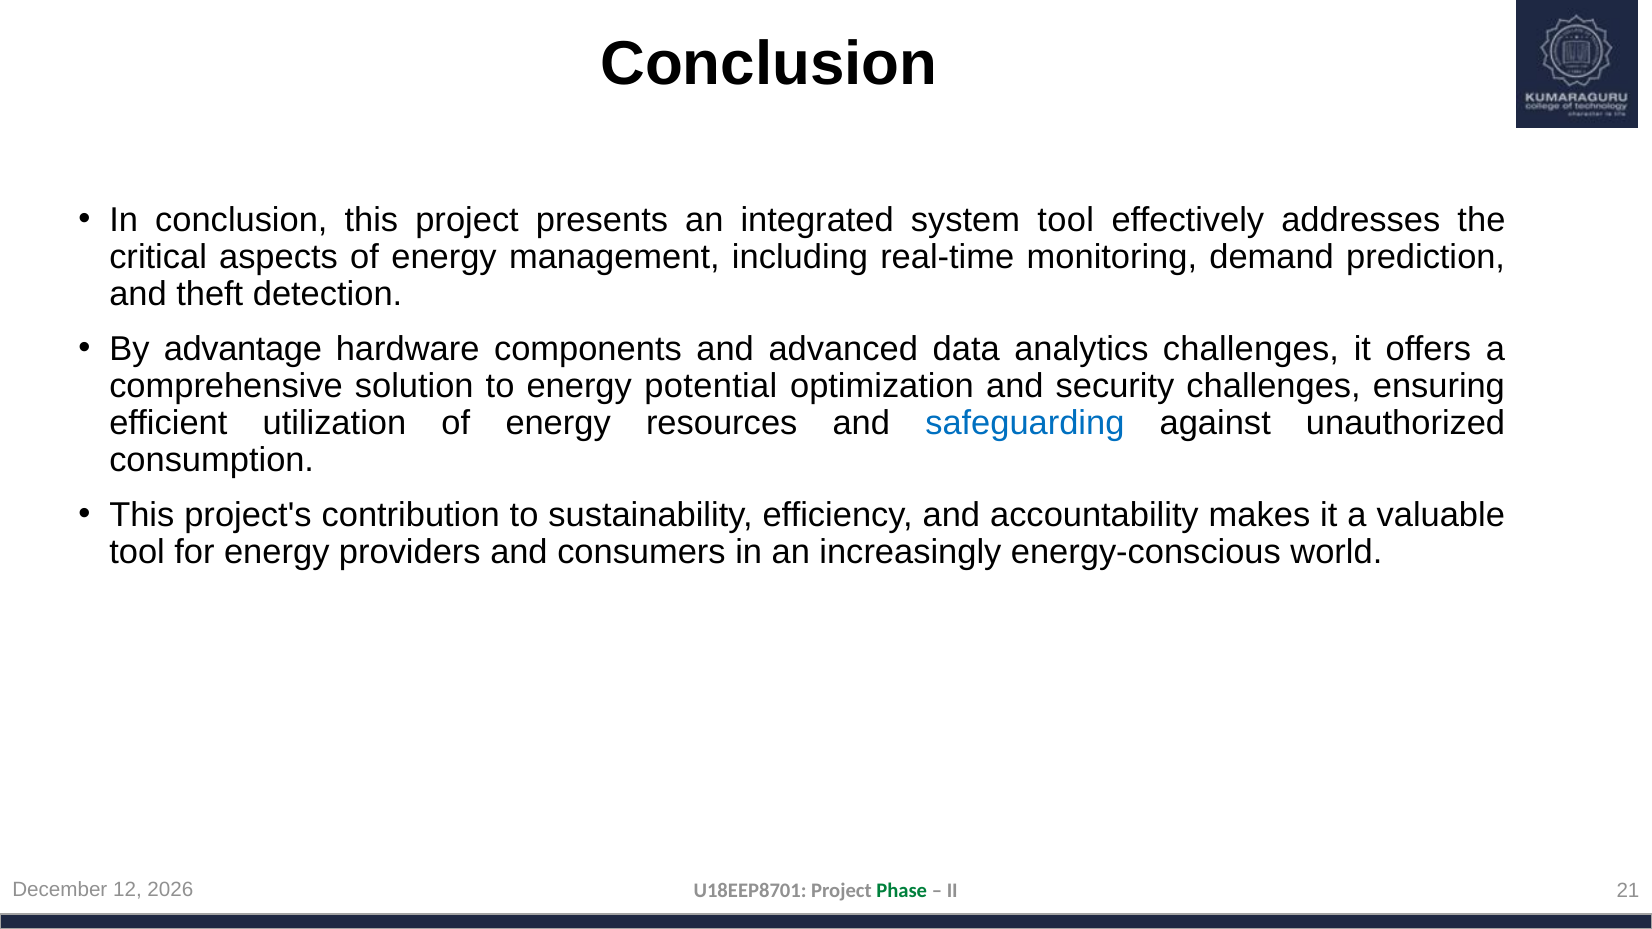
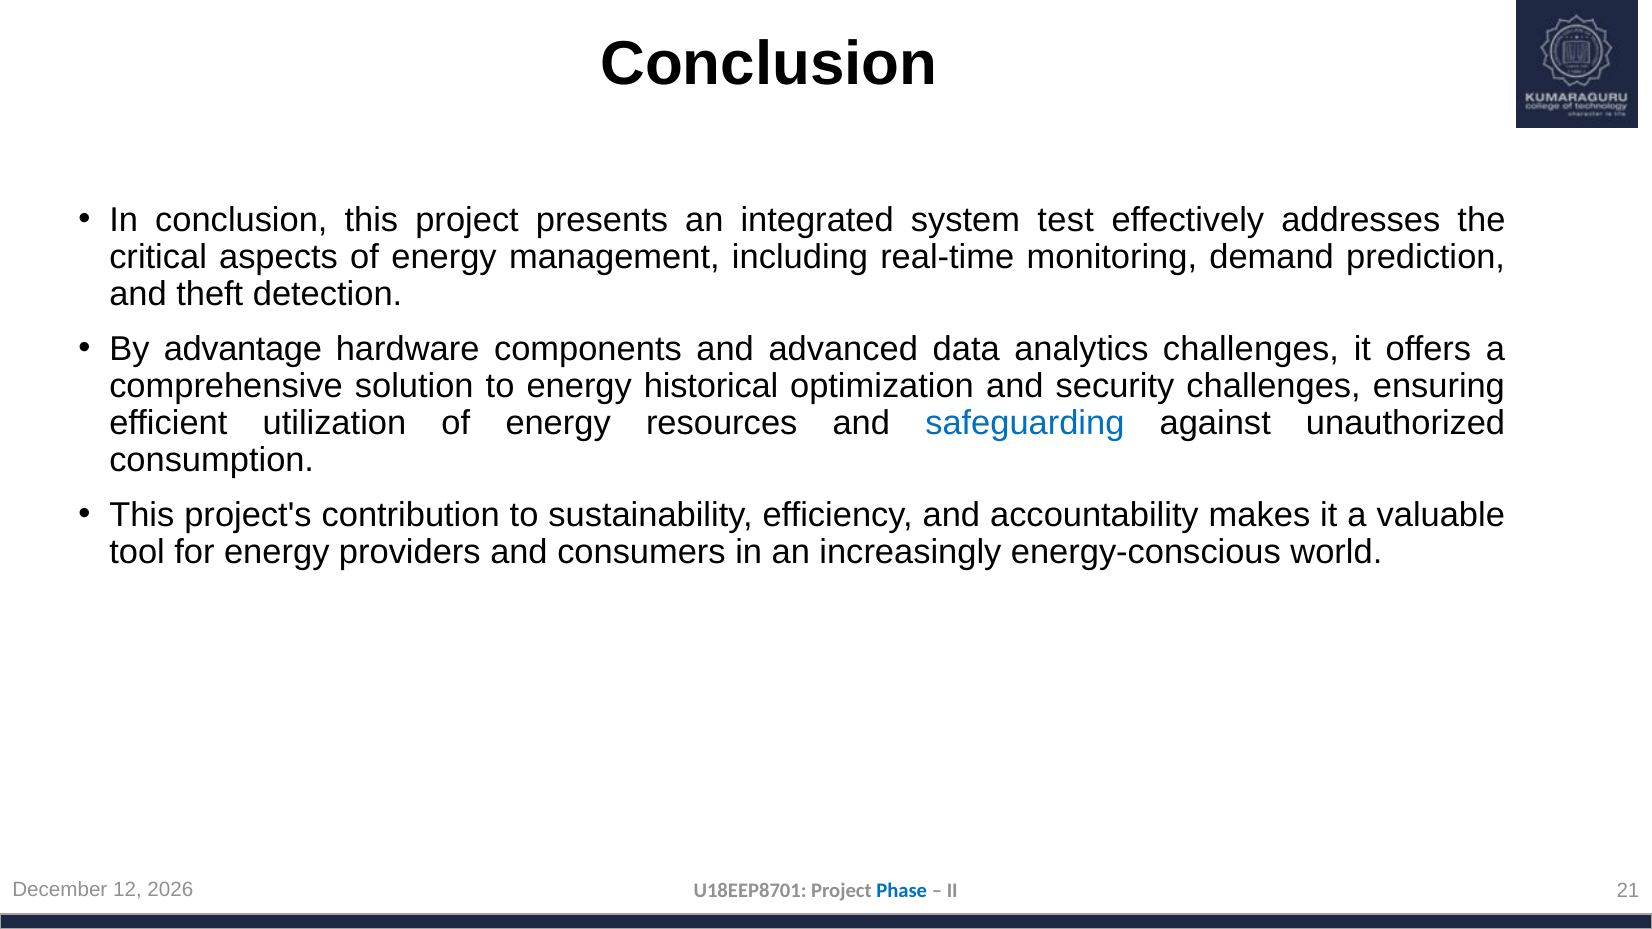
system tool: tool -> test (1066, 220)
potential: potential -> historical (711, 386)
Phase colour: green -> blue (902, 890)
